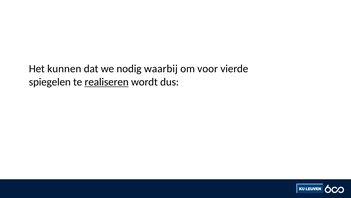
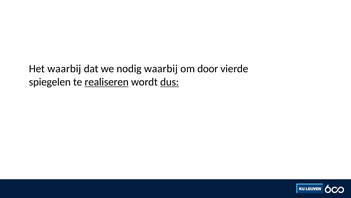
Het kunnen: kunnen -> waarbij (64, 69)
voor: voor -> door (208, 69)
dus underline: none -> present (170, 82)
